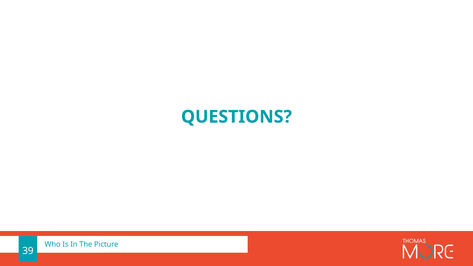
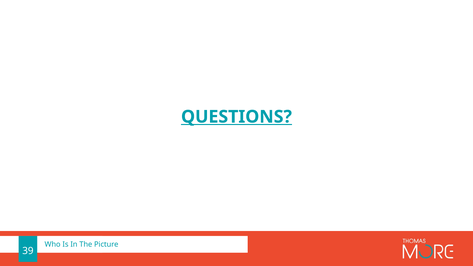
QUESTIONS underline: none -> present (236, 117)
